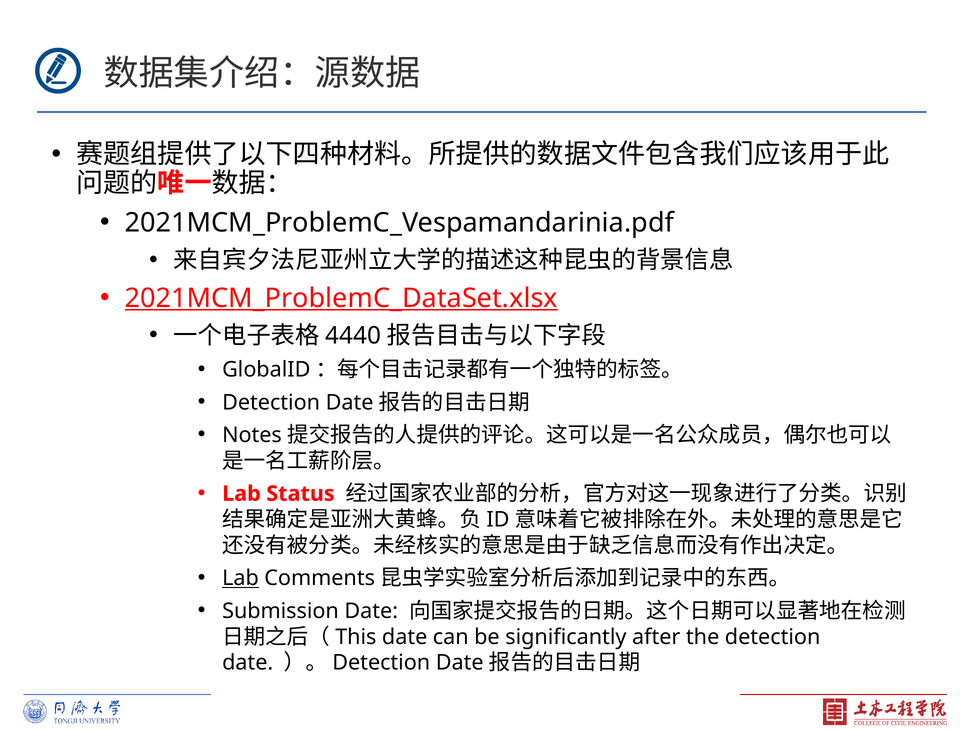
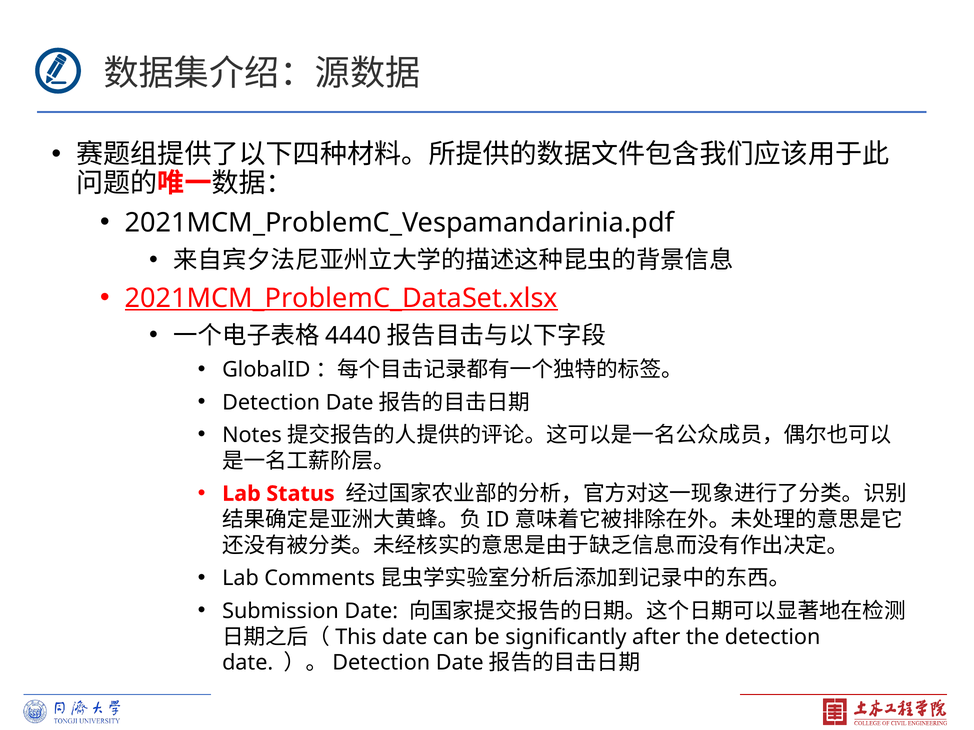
Lab underline: present -> none (241, 579)
